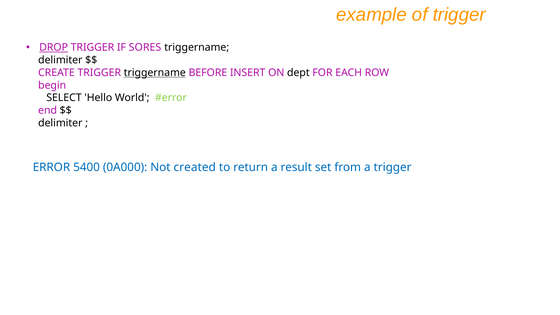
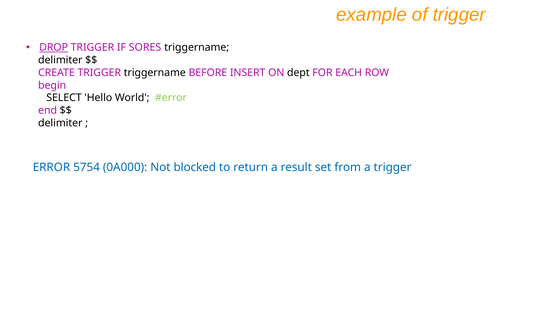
triggername underline: present -> none (155, 73)
5400: 5400 -> 5754 (87, 167)
created: created -> blocked (195, 167)
